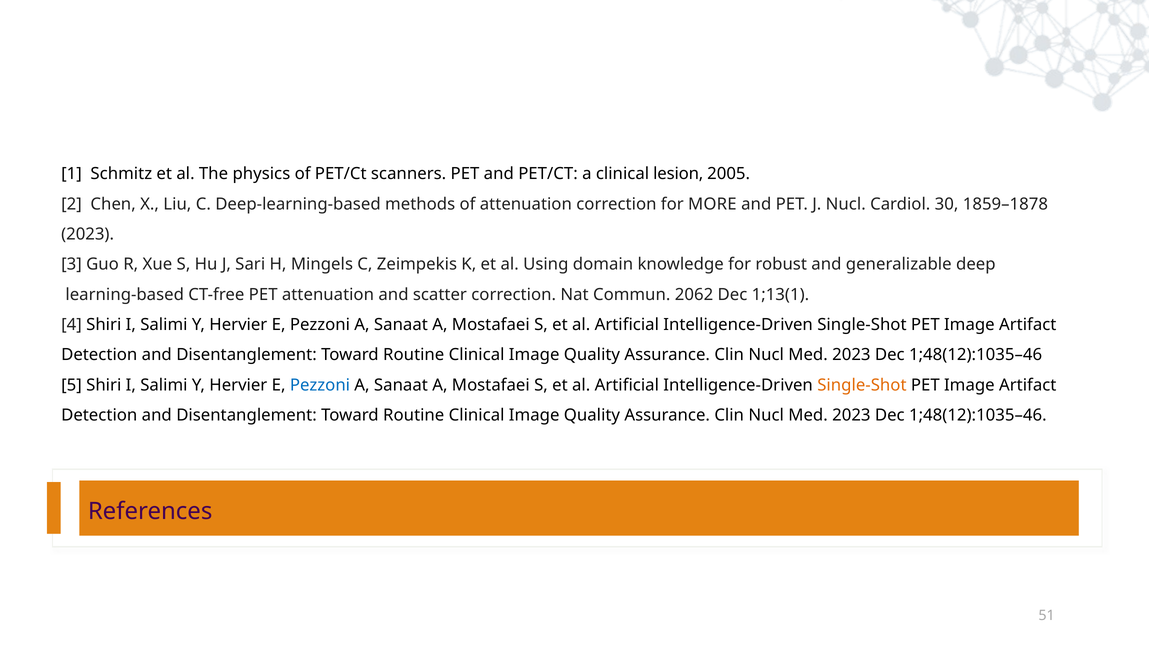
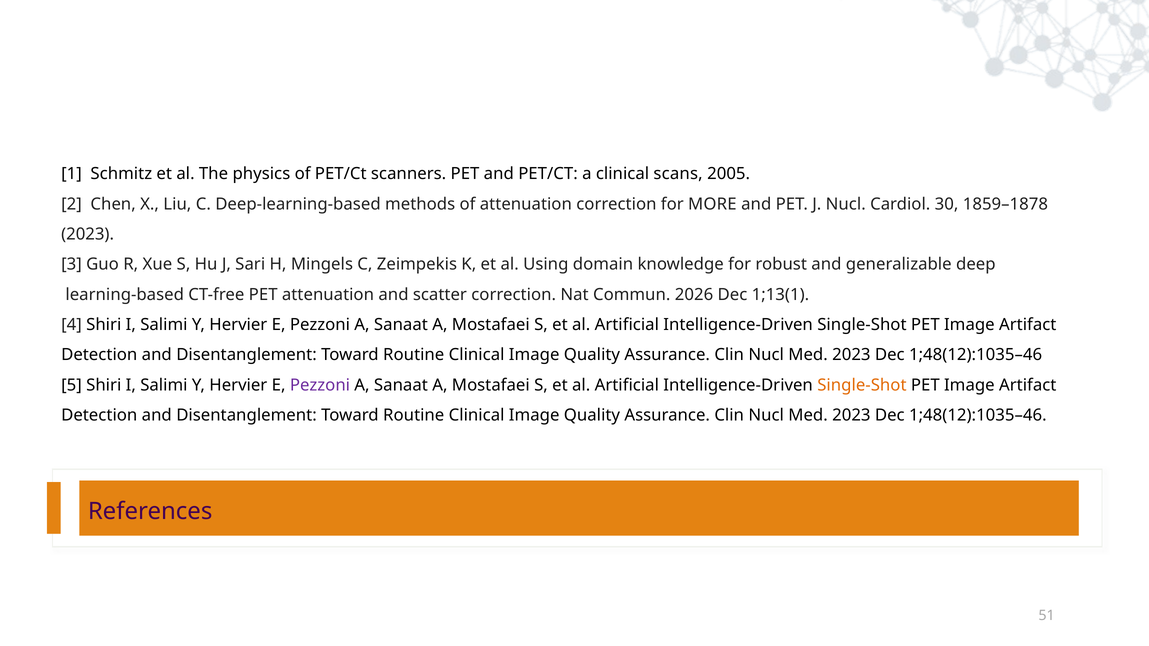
lesion: lesion -> scans (678, 174)
2062: 2062 -> 2026 (694, 295)
Pezzoni colour: blue -> purple (320, 385)
